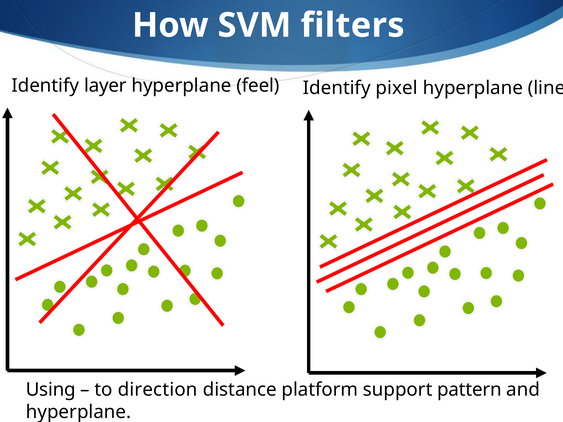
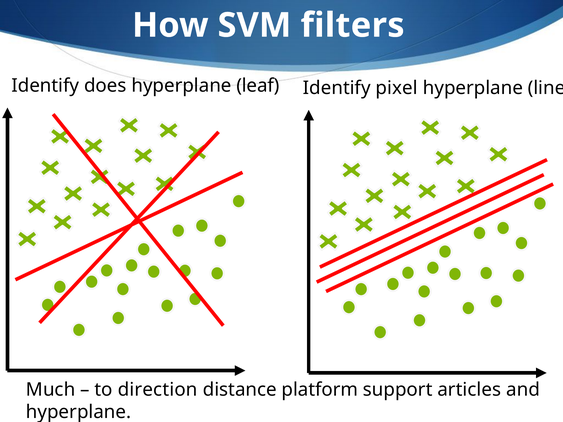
layer: layer -> does (105, 86)
feel: feel -> leaf (258, 86)
Using: Using -> Much (51, 390)
pattern: pattern -> articles (469, 390)
